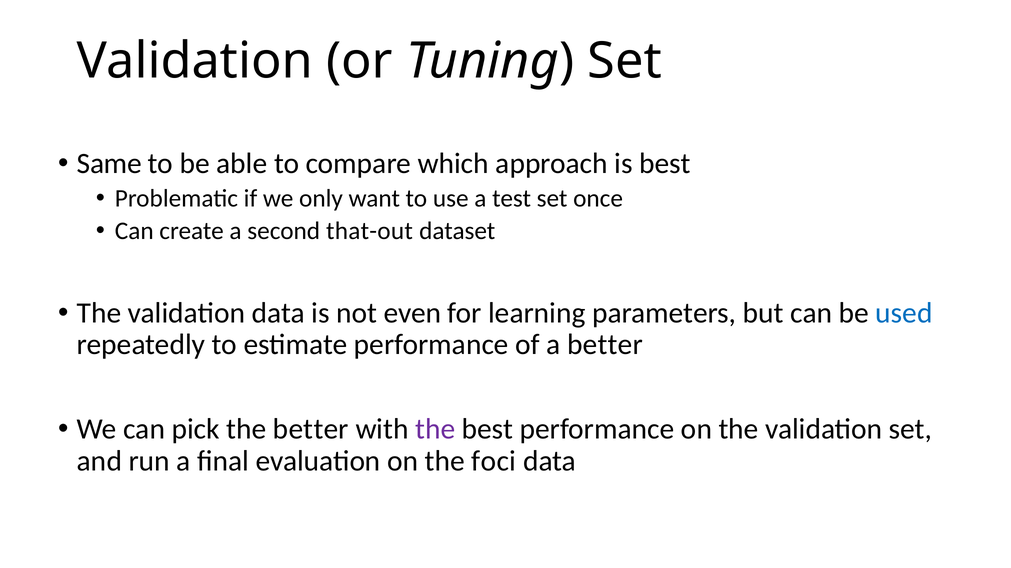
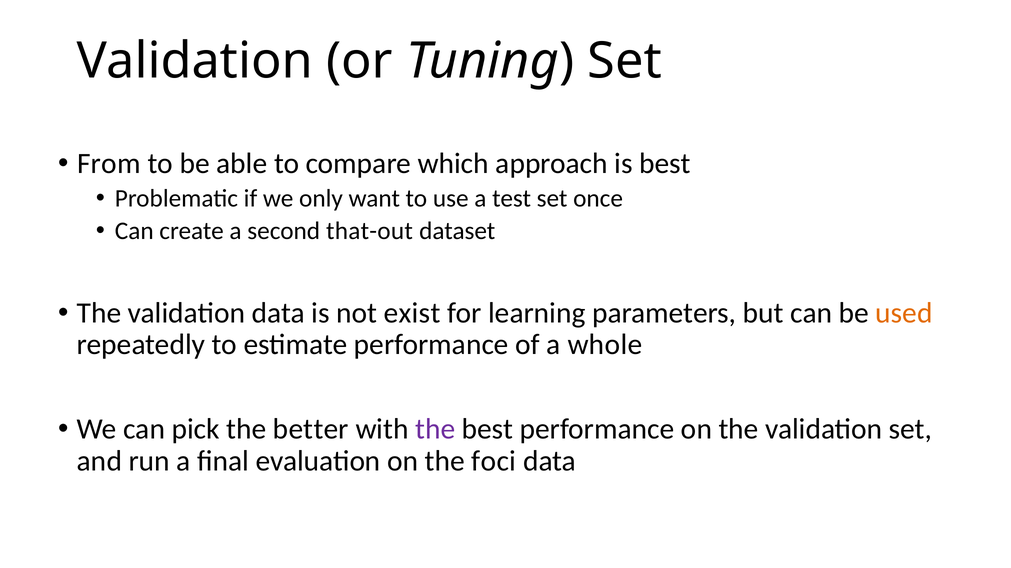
Same: Same -> From (109, 164)
even: even -> exist (412, 313)
used colour: blue -> orange (904, 313)
a better: better -> whole (605, 345)
